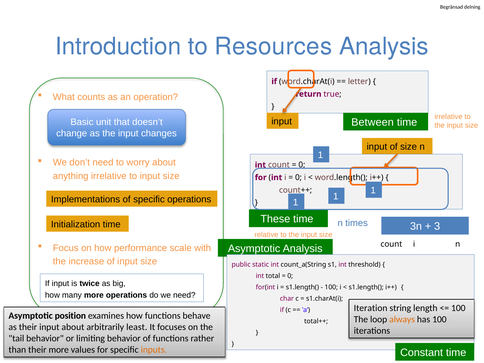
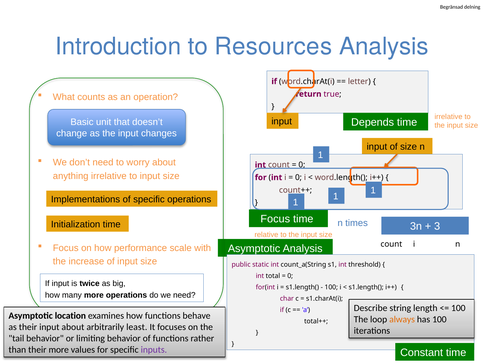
Between: Between -> Depends (373, 122)
These: These -> Focus (275, 219)
Iteration: Iteration -> Describe (371, 308)
position: position -> location (70, 316)
inputs colour: orange -> purple (154, 350)
